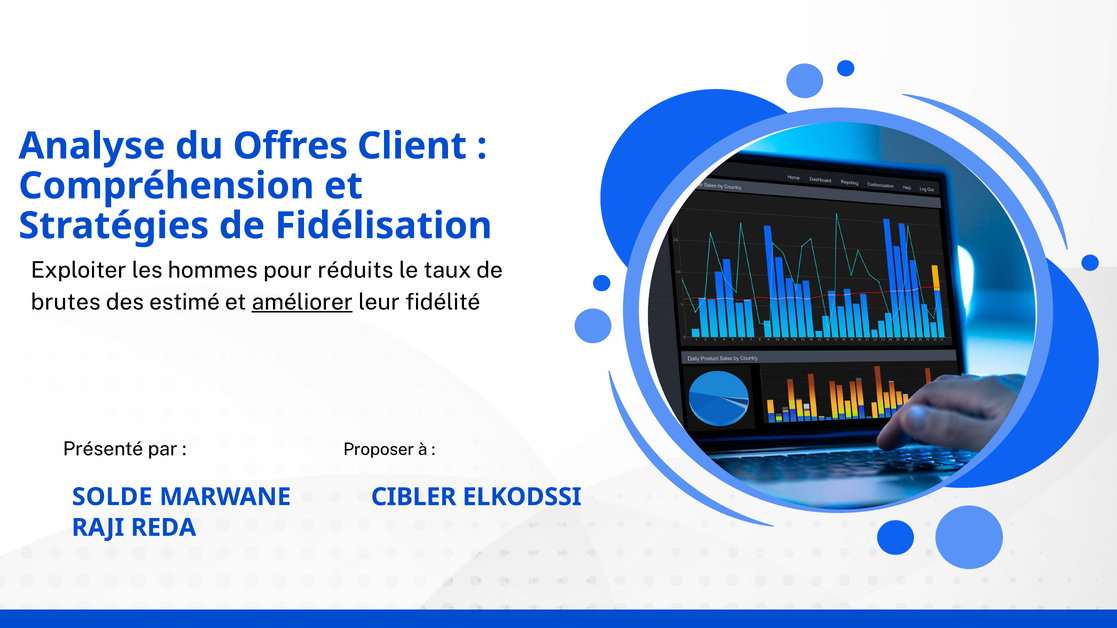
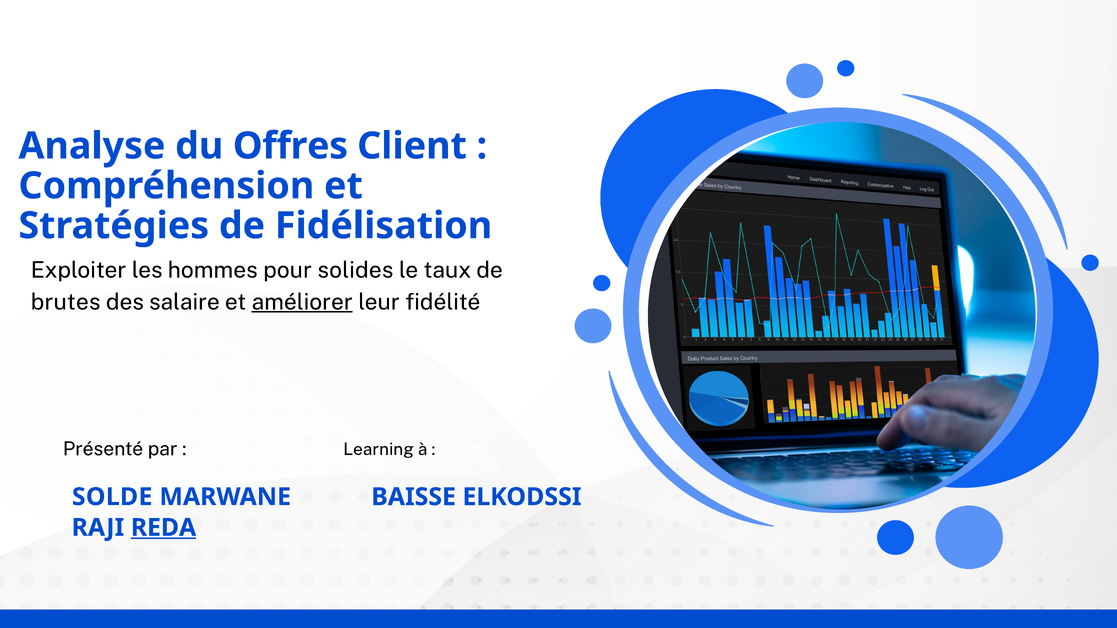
réduits: réduits -> solides (355, 270)
estimé: estimé -> salaire (184, 302)
Proposer: Proposer -> Learning (379, 450)
CIBLER: CIBLER -> BAISSE (414, 497)
REDA underline: none -> present (163, 528)
